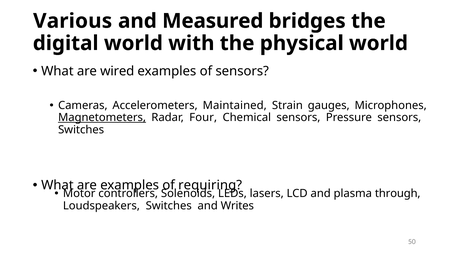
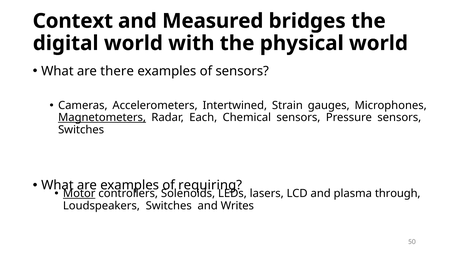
Various: Various -> Context (73, 21)
wired: wired -> there (117, 71)
Maintained: Maintained -> Intertwined (235, 105)
Four: Four -> Each (203, 118)
Motor underline: none -> present (79, 194)
